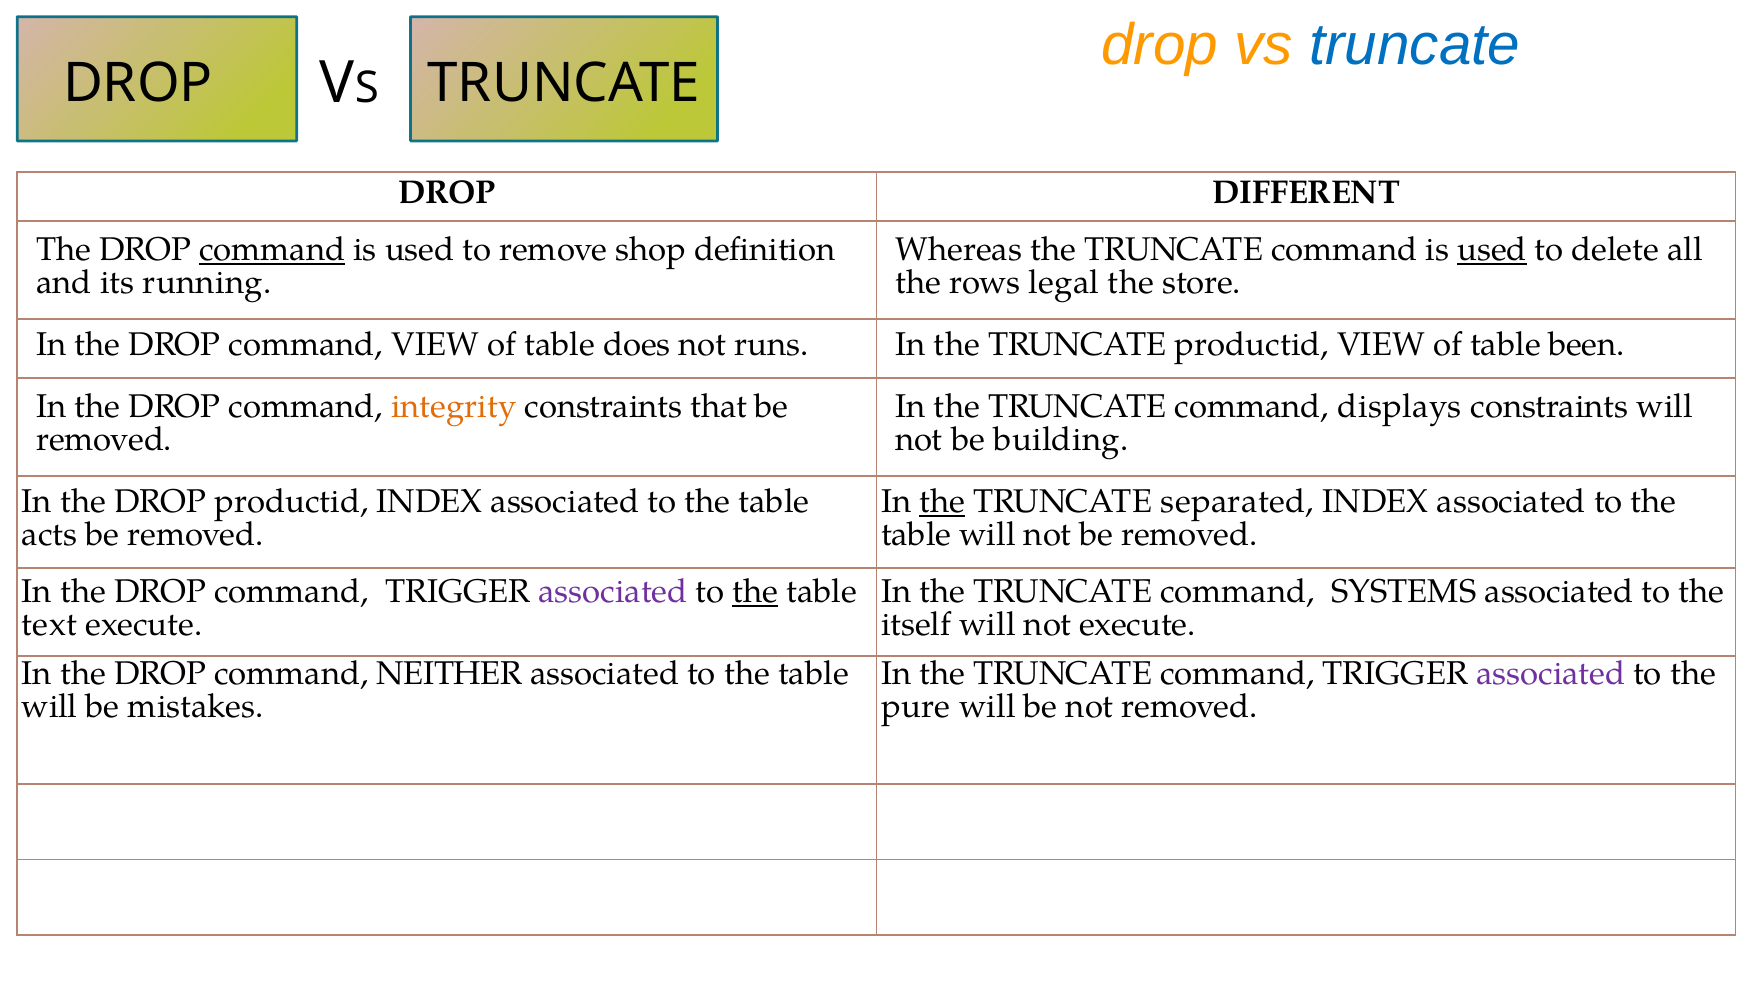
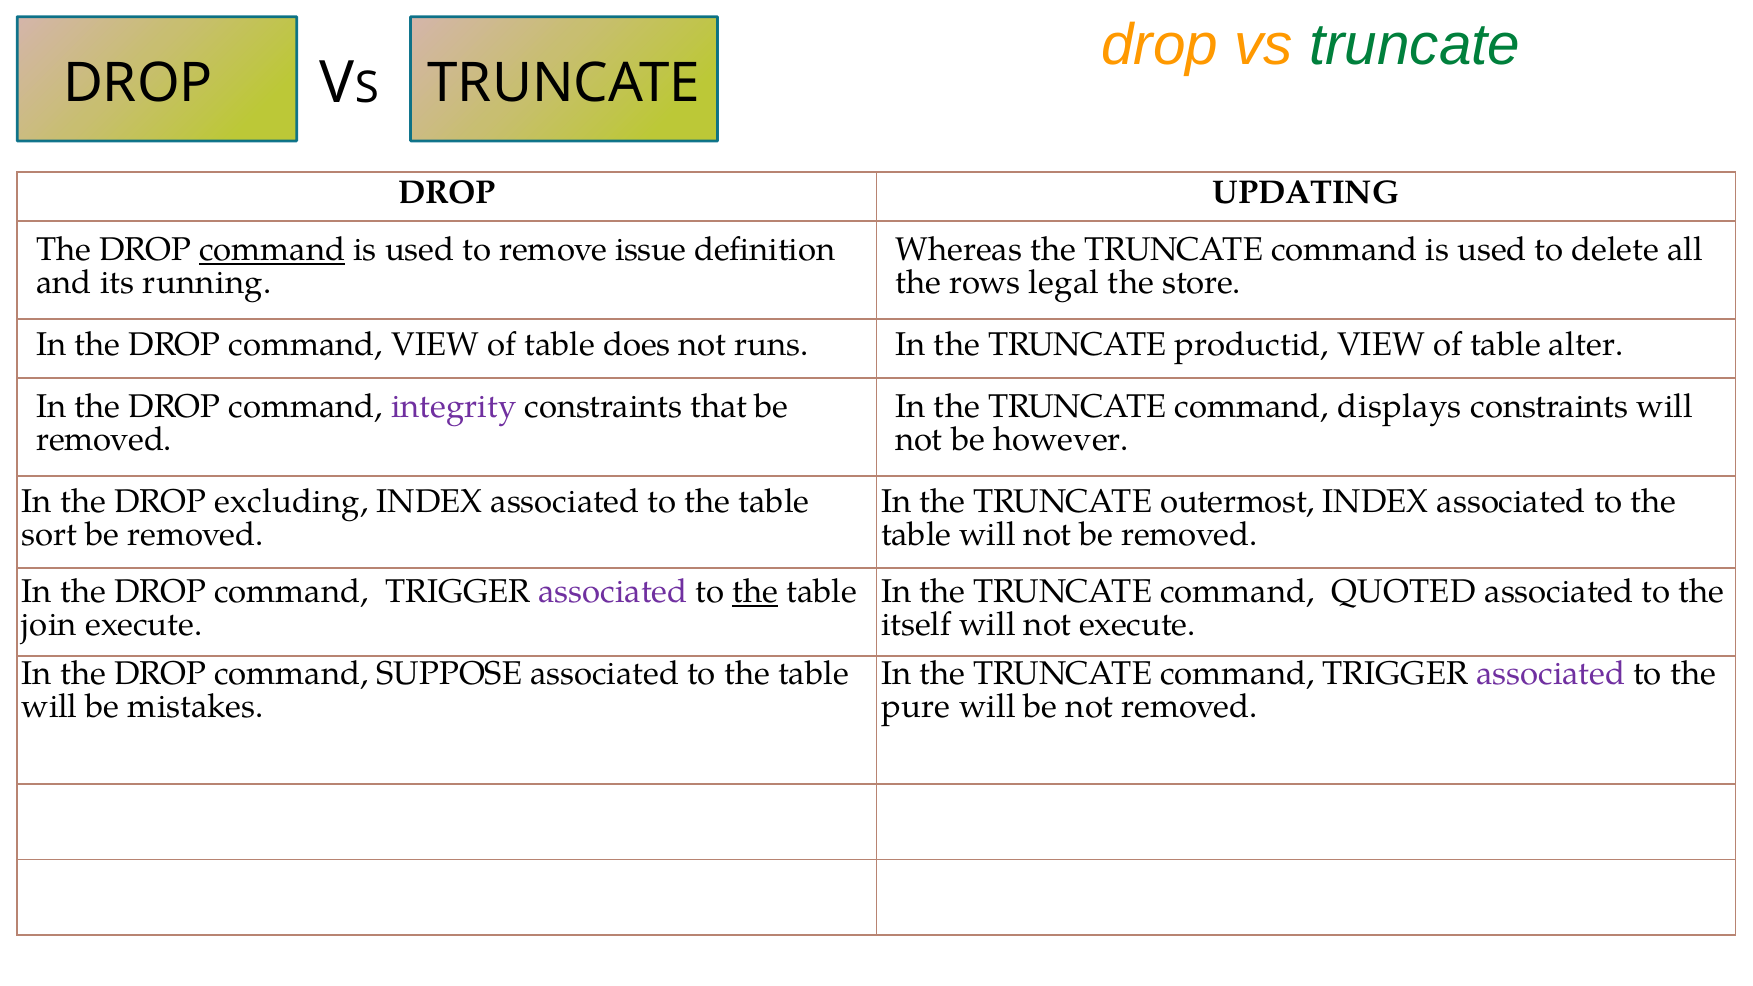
truncate colour: blue -> green (1415, 46)
DIFFERENT: DIFFERENT -> UPDATING (1306, 193)
shop: shop -> issue (651, 250)
used underline: present -> none (1492, 250)
been: been -> alter (1586, 345)
integrity colour: orange -> purple (454, 407)
building: building -> however (1061, 440)
DROP productid: productid -> excluding (291, 502)
the underline: present -> none (942, 502)
separated: separated -> outermost (1238, 502)
acts: acts -> sort (50, 535)
SYSTEMS: SYSTEMS -> QUOTED (1404, 592)
text: text -> join (49, 625)
NEITHER: NEITHER -> SUPPOSE (449, 674)
